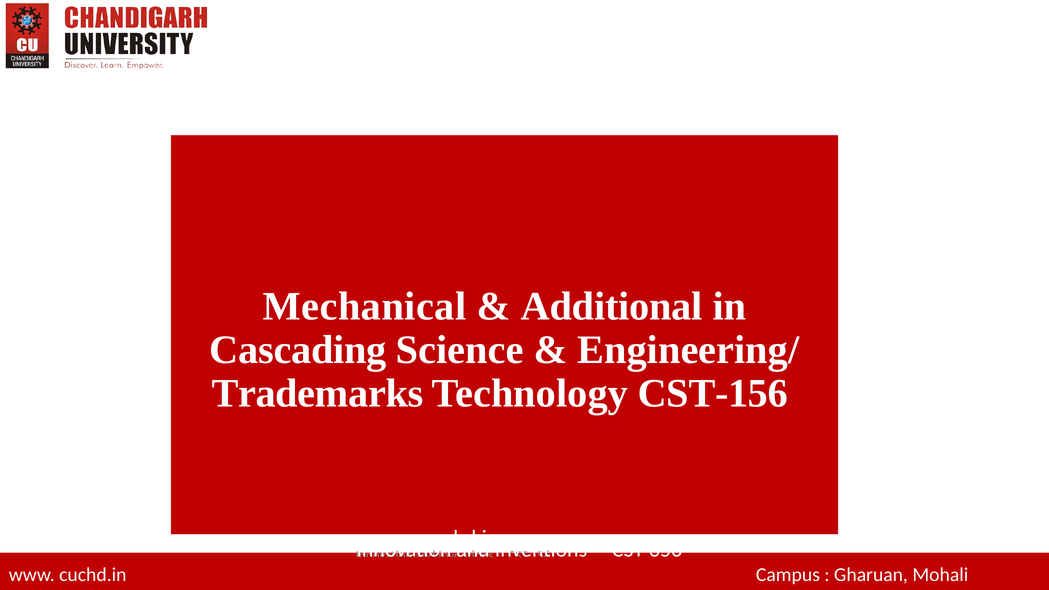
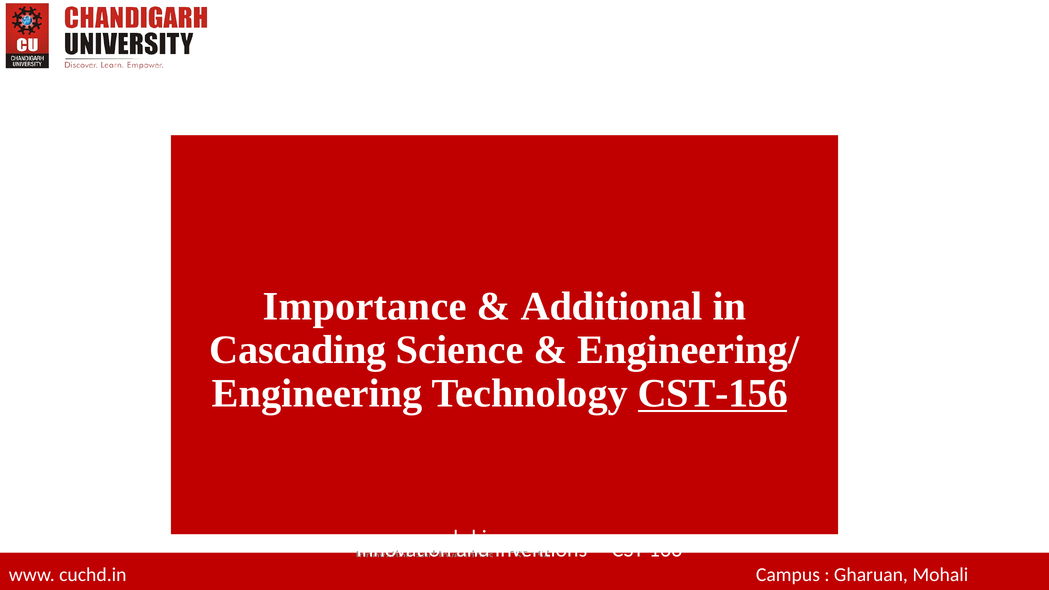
Mechanical: Mechanical -> Importance (365, 306)
Trademarks: Trademarks -> Engineering (317, 394)
CST-156 underline: none -> present (713, 394)
356: 356 -> 166 (666, 550)
